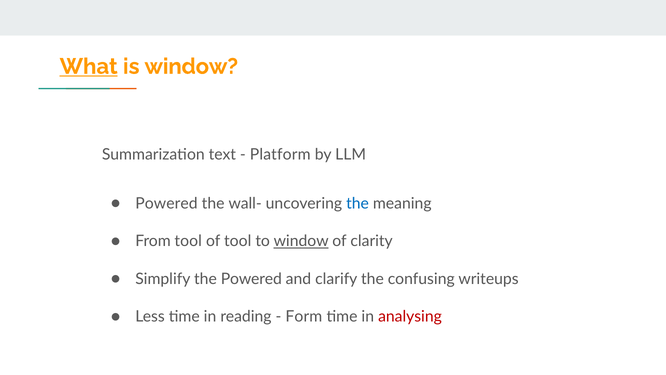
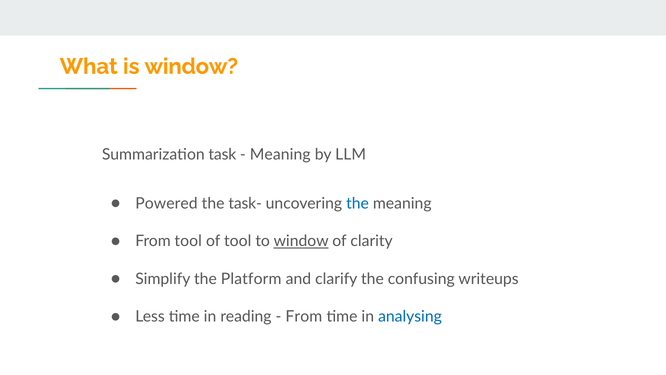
What underline: present -> none (89, 66)
text: text -> task (222, 154)
Platform: Platform -> Meaning (280, 154)
wall-: wall- -> task- (245, 203)
the Powered: Powered -> Platform (251, 279)
Form: Form -> From (304, 316)
analysing colour: red -> blue (410, 316)
